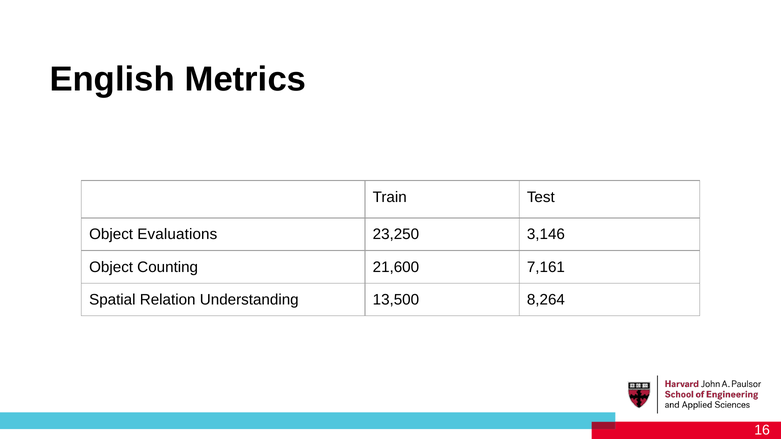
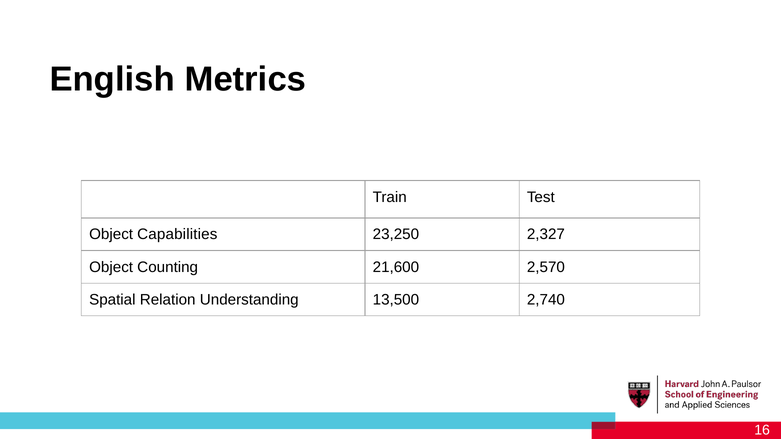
Evaluations: Evaluations -> Capabilities (177, 235)
3,146: 3,146 -> 2,327 (546, 235)
7,161: 7,161 -> 2,570 (546, 267)
8,264: 8,264 -> 2,740 (546, 300)
